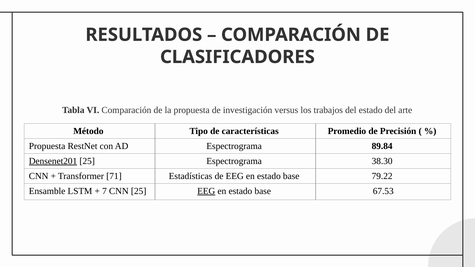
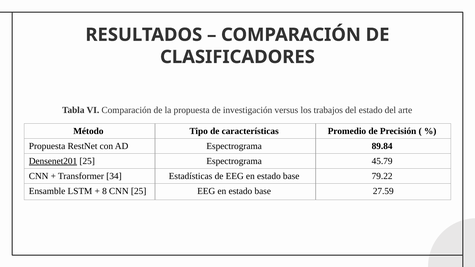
38.30: 38.30 -> 45.79 (382, 161)
71: 71 -> 34 (114, 176)
7: 7 -> 8 (104, 191)
EEG underline: present -> none (206, 191)
67.53: 67.53 -> 27.59 (383, 191)
